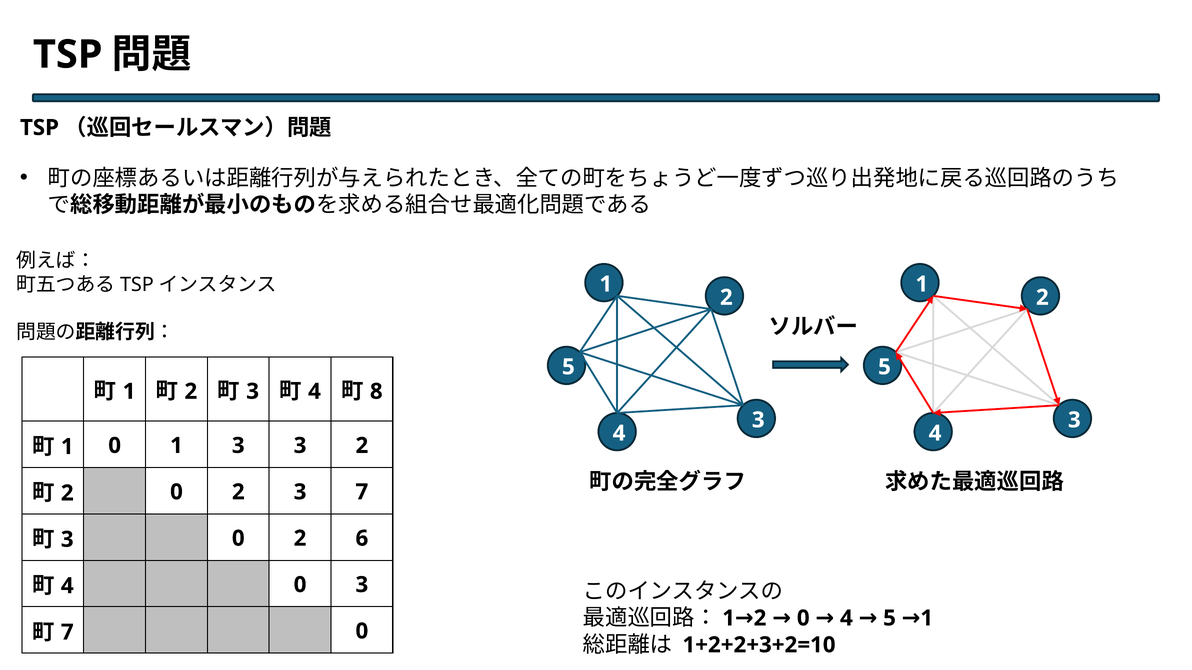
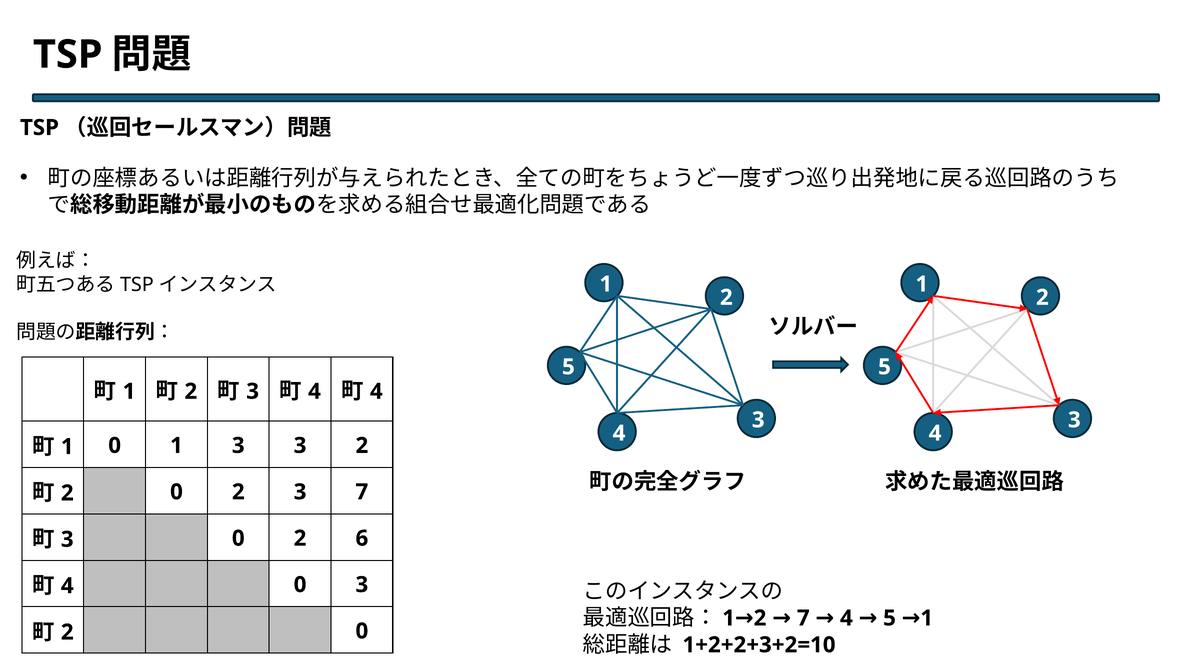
8: 8 -> 4 (376, 392)
1 2 0: 0 -> 7 (803, 619)
7: 7 -> 2 (67, 633)
